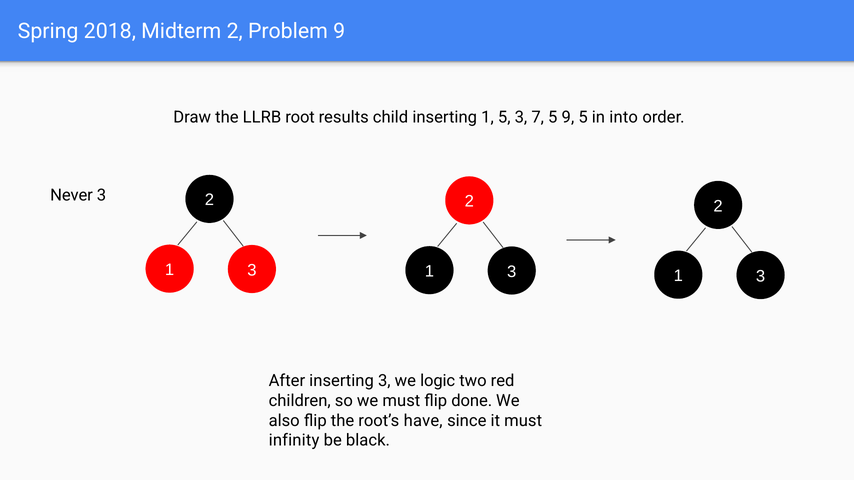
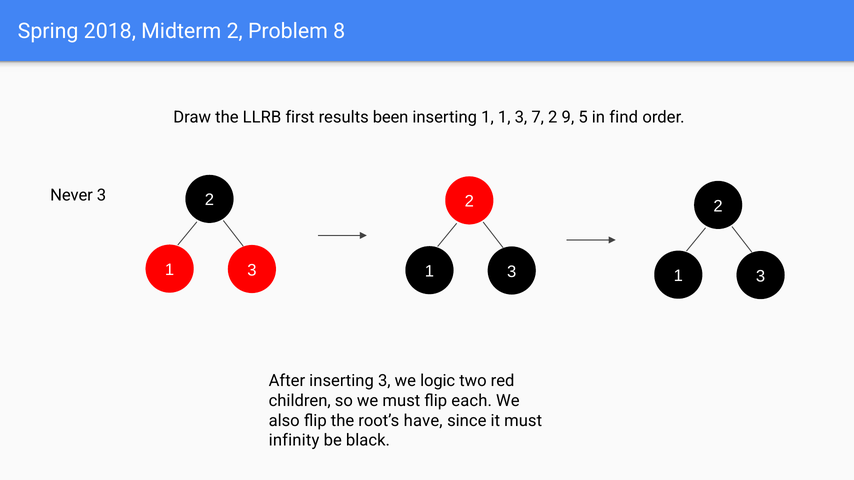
Problem 9: 9 -> 8 (339, 31)
root: root -> first (300, 118)
child: child -> been (391, 118)
1 5: 5 -> 1 (504, 118)
7 5: 5 -> 2 (553, 118)
into: into -> find (624, 118)
done: done -> each (472, 401)
